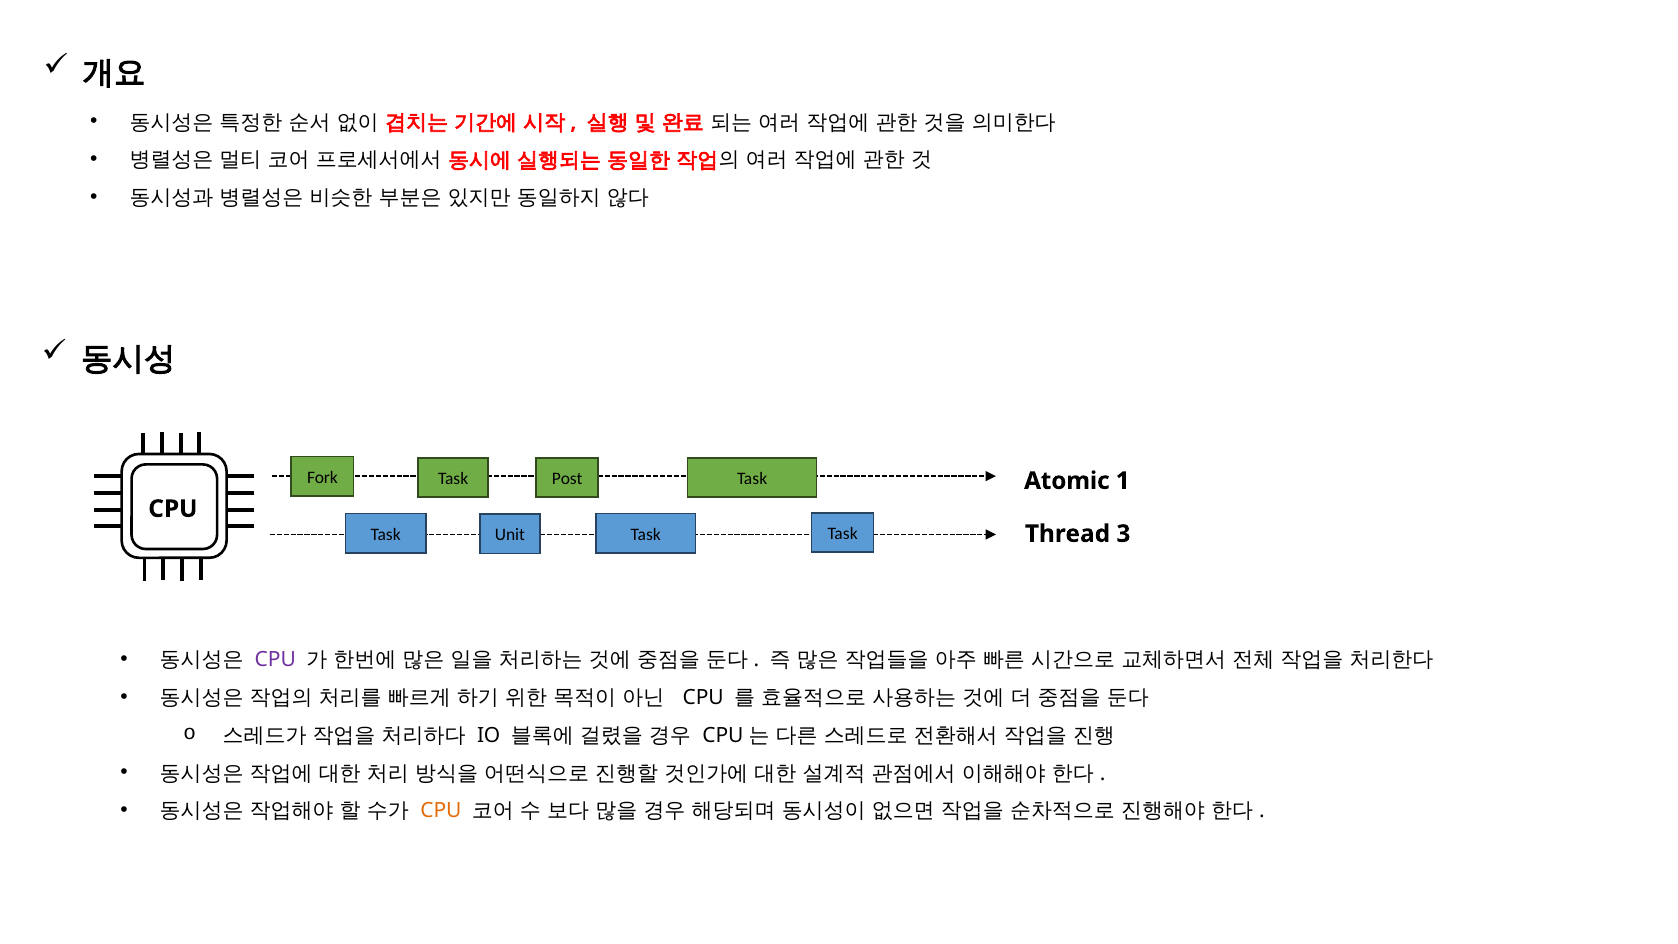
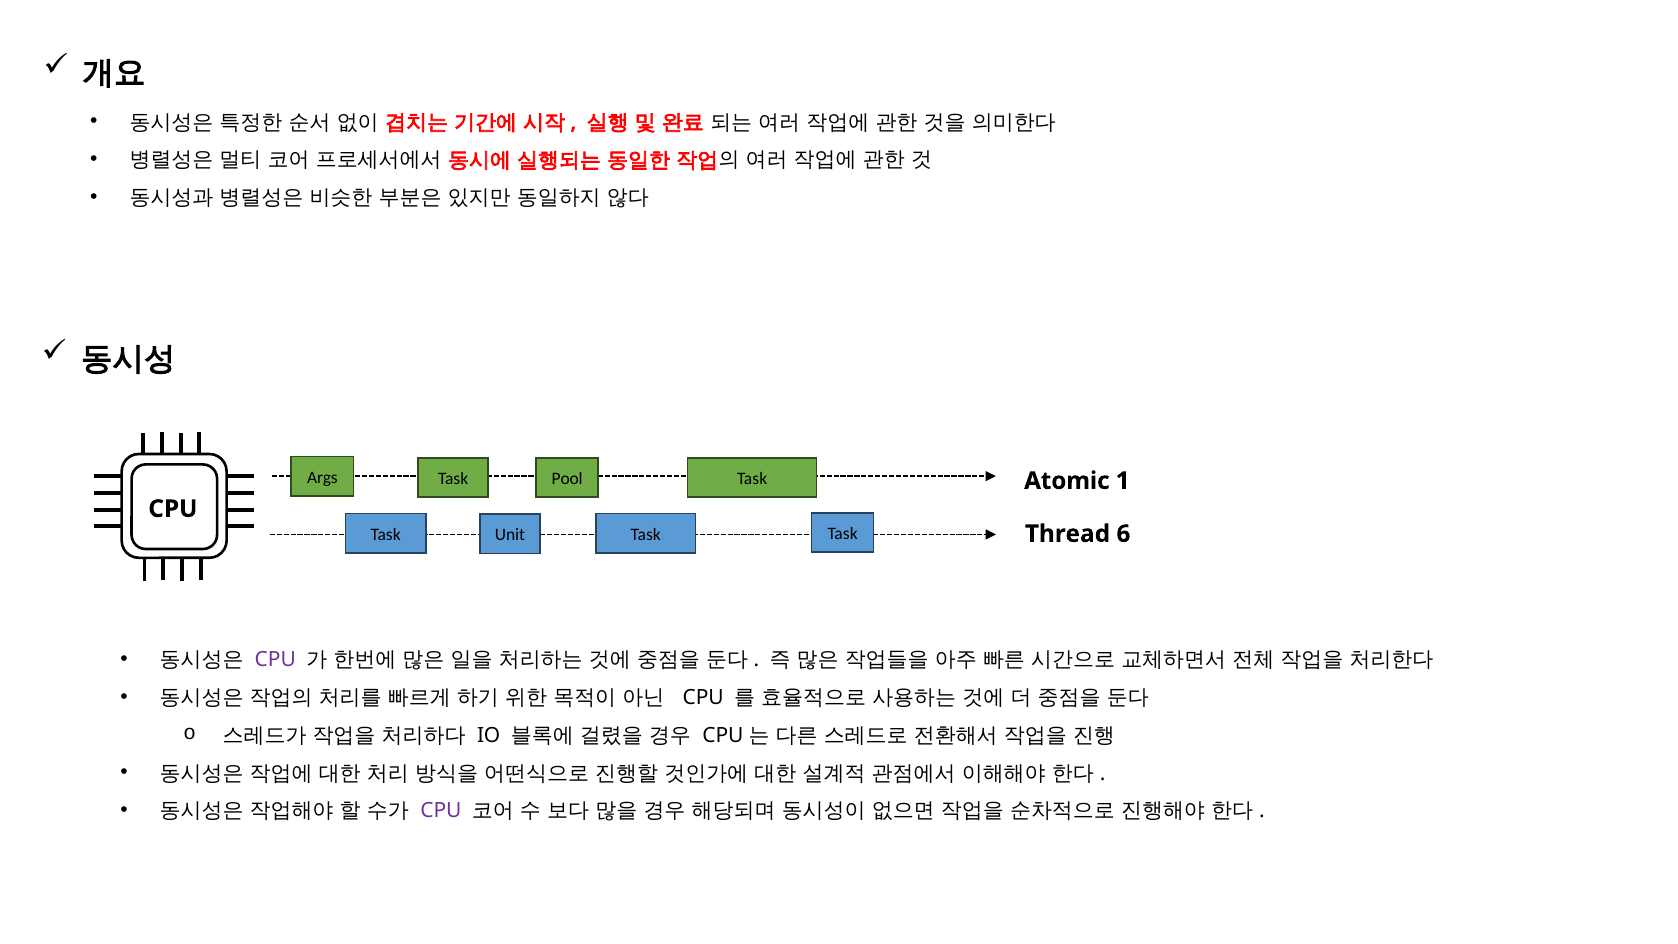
Fork: Fork -> Args (322, 477)
Post: Post -> Pool (567, 479)
3: 3 -> 6 (1123, 534)
CPU colour: orange -> purple (441, 811)
